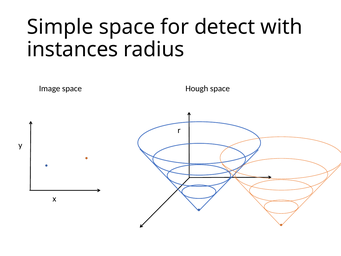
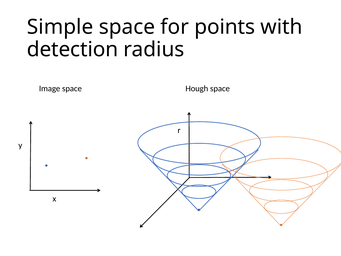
detect: detect -> points (225, 27)
instances: instances -> detection (73, 49)
